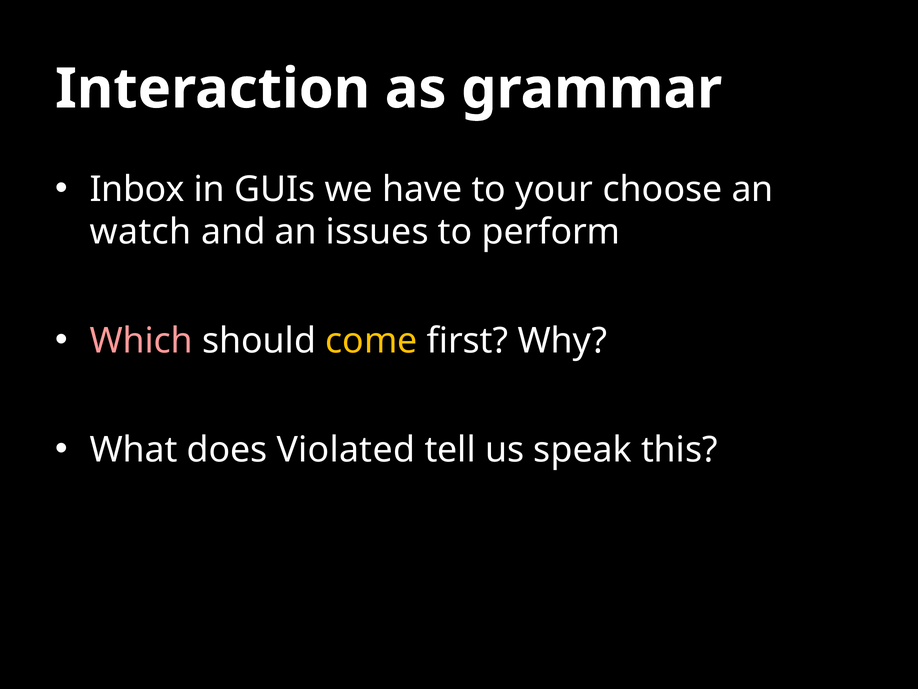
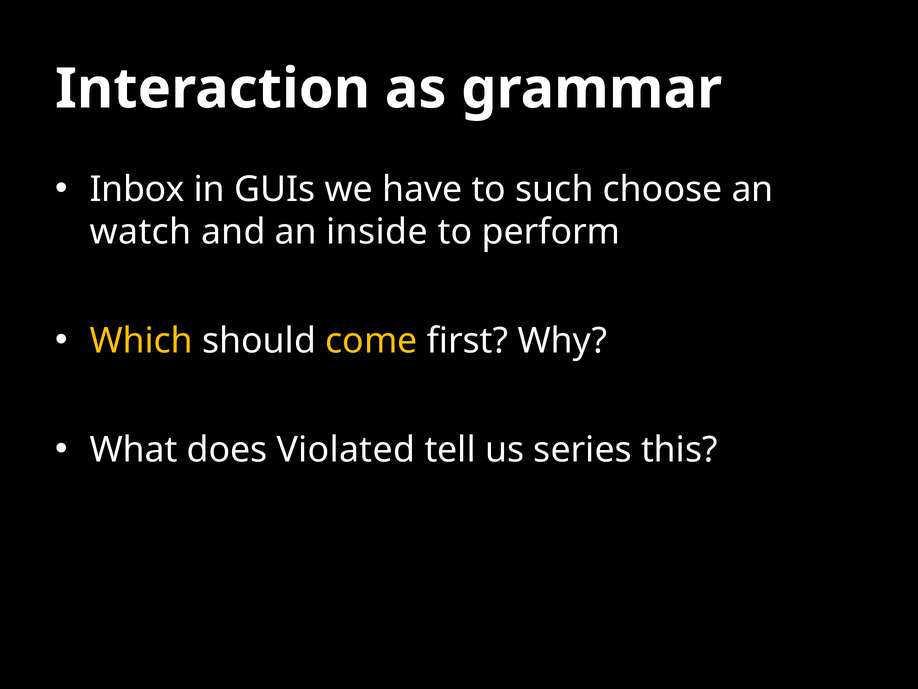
your: your -> such (554, 189)
issues: issues -> inside (377, 232)
Which colour: pink -> yellow (141, 341)
speak: speak -> series (583, 449)
